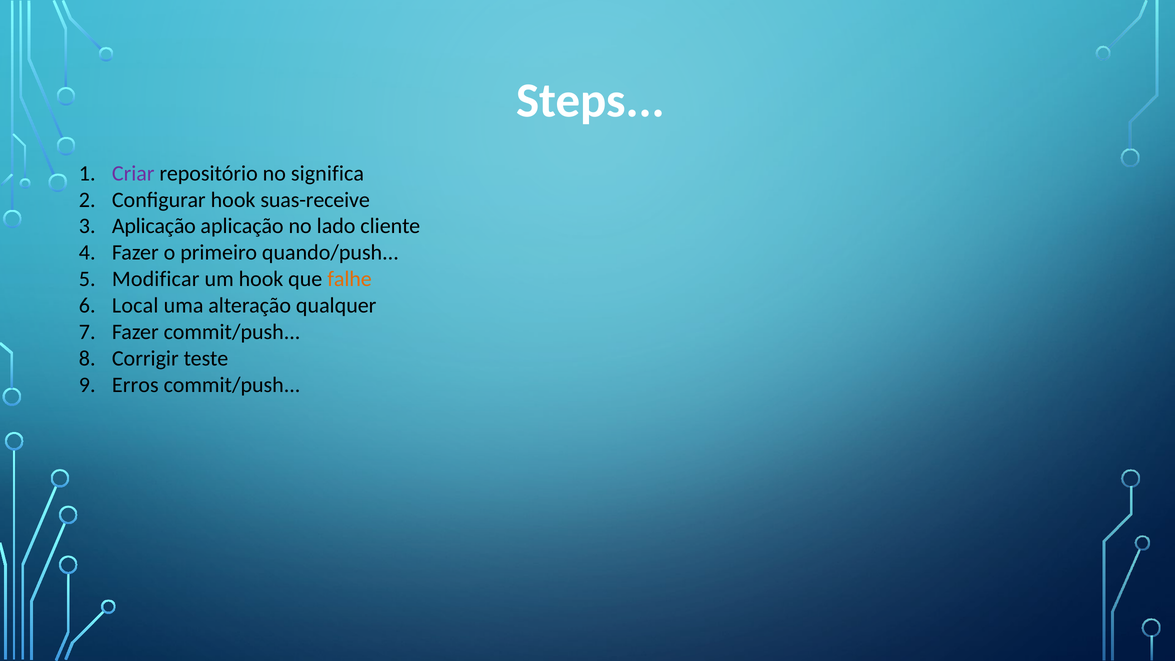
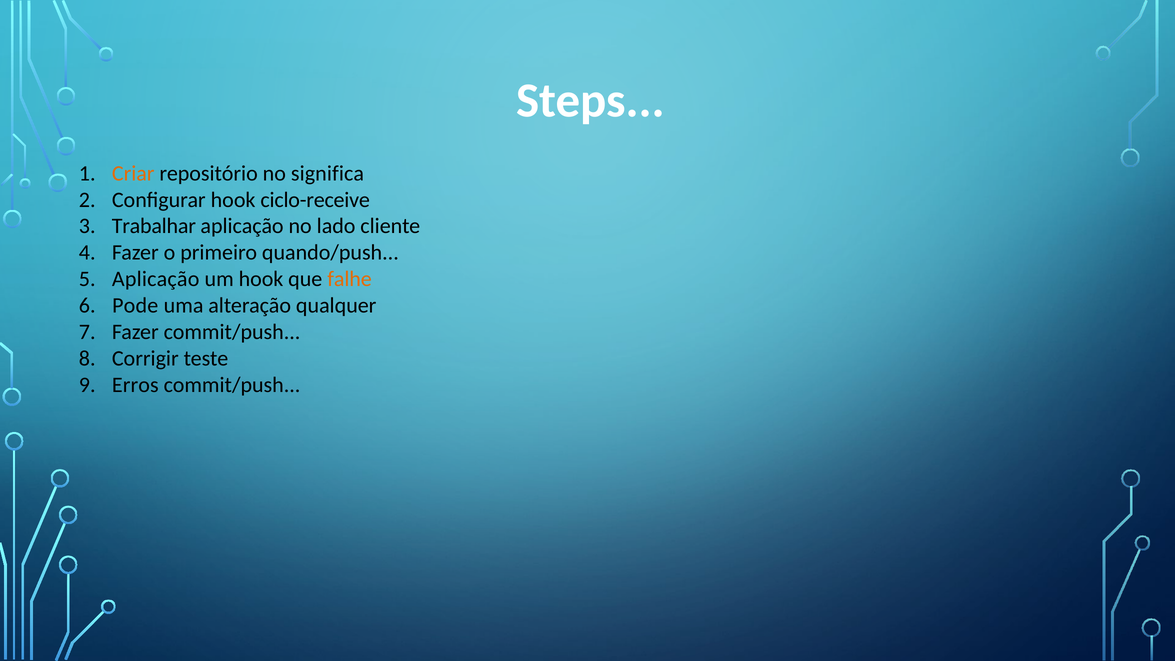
Criar colour: purple -> orange (133, 173)
suas-receive: suas-receive -> ciclo-receive (315, 200)
Aplicação: Aplicação -> Trabalhar (154, 226)
Modificar: Modificar -> Aplicação (156, 279)
Local: Local -> Pode (135, 305)
